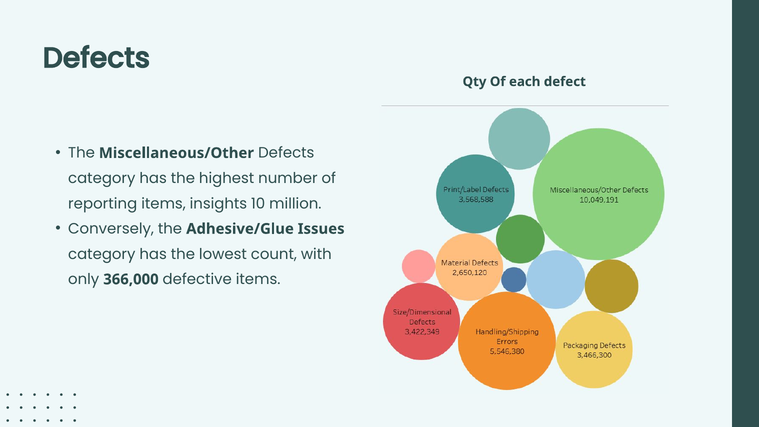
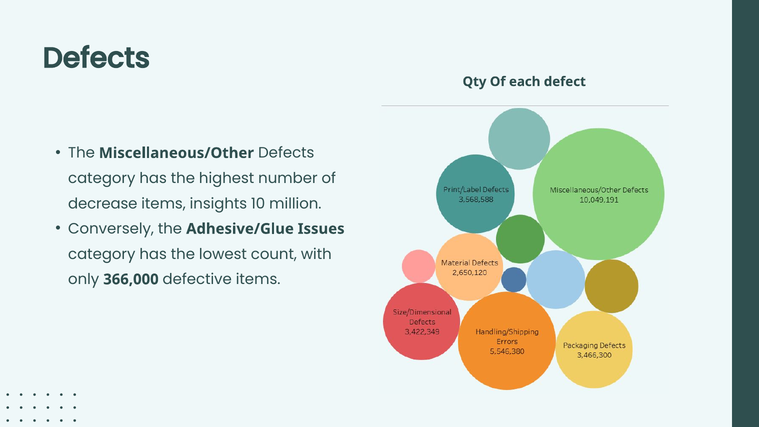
reporting: reporting -> decrease (103, 204)
